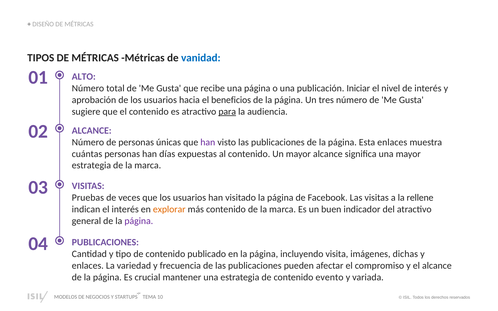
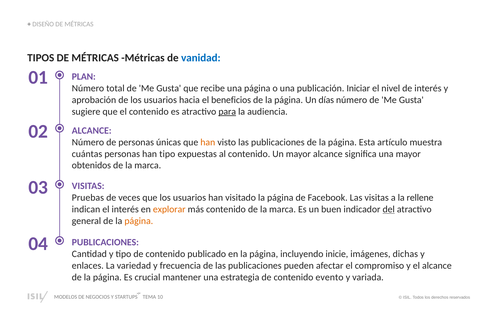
ALTO: ALTO -> PLAN (84, 77)
tres: tres -> días (326, 100)
han colour: purple -> orange (208, 142)
Esta enlaces: enlaces -> artículo (392, 142)
han días: días -> tipo (167, 154)
estrategia: estrategia -> obtenidos (91, 166)
del underline: none -> present (389, 209)
página colour: purple -> orange (139, 221)
visita: visita -> inicie (337, 254)
